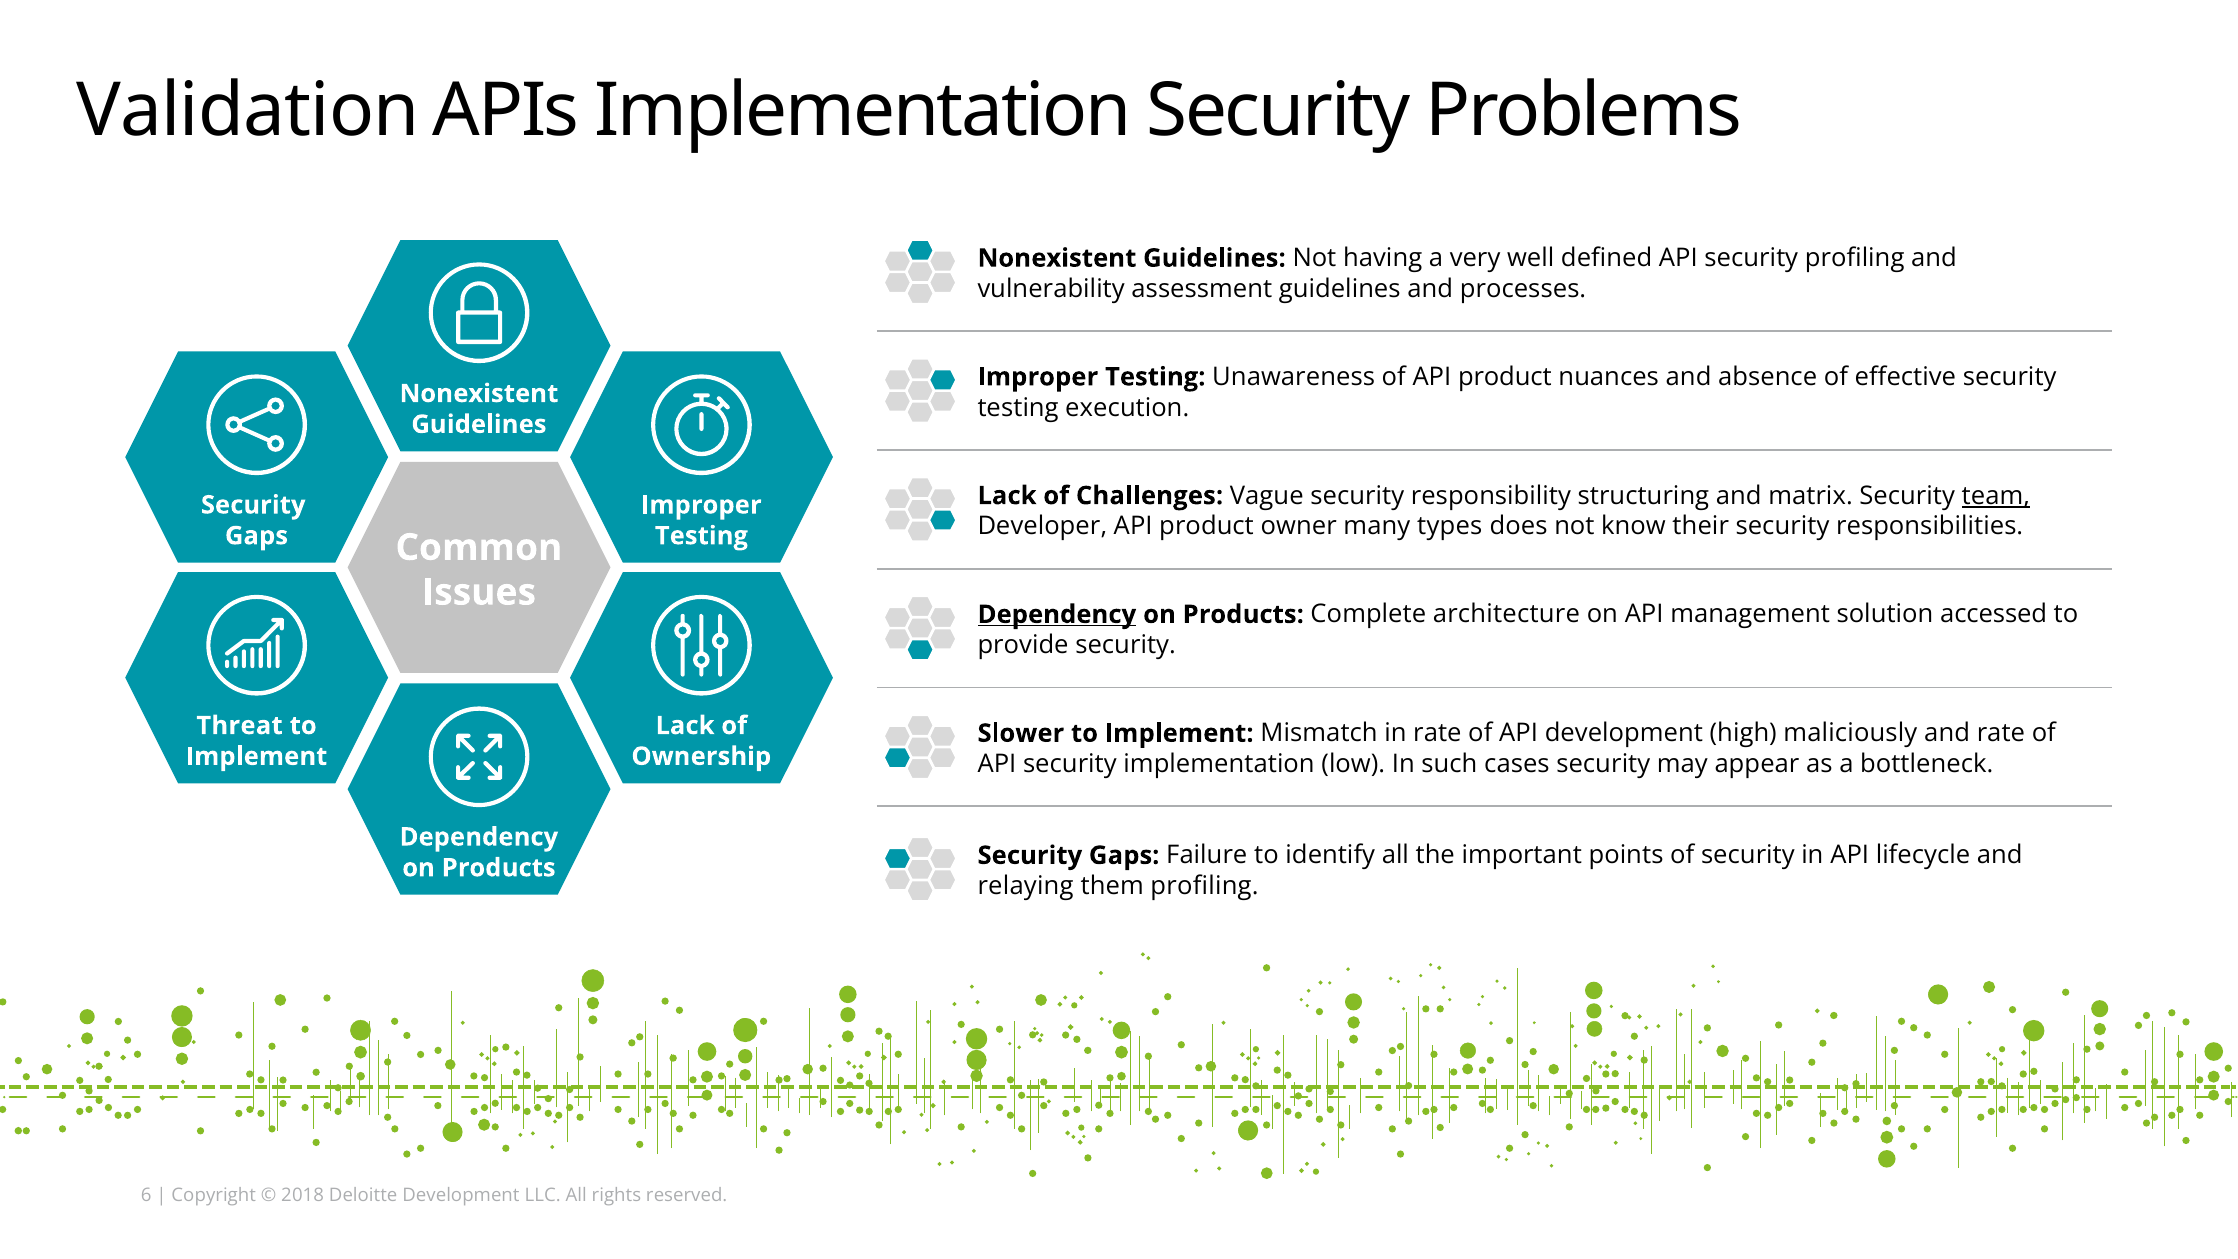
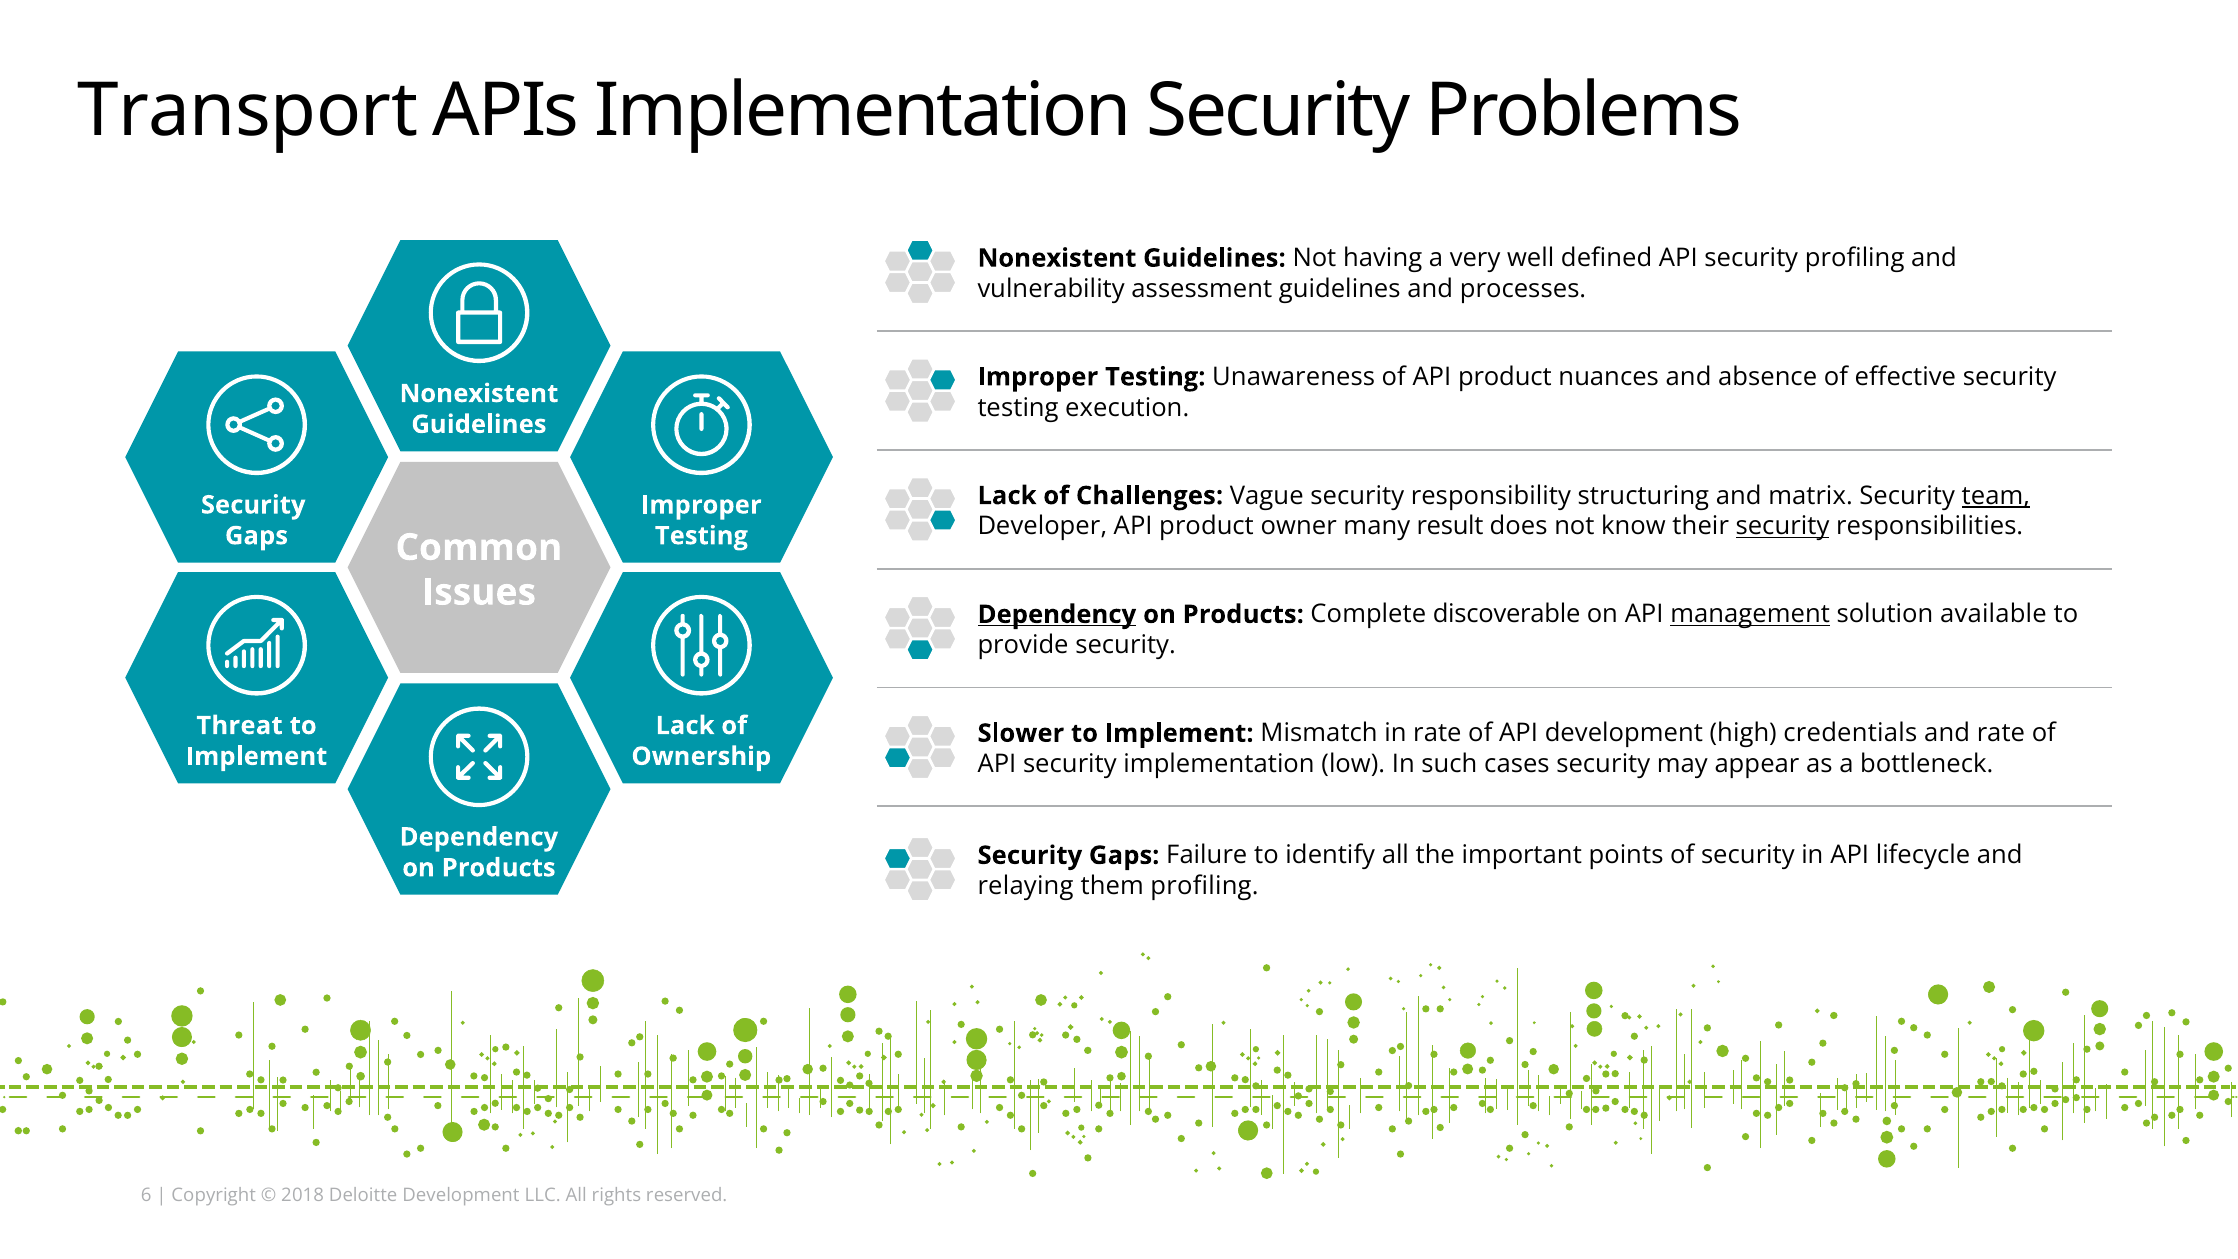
Validation: Validation -> Transport (248, 111)
types: types -> result (1450, 526)
security underline: none -> present (1782, 526)
architecture: architecture -> discoverable (1507, 614)
management underline: none -> present (1750, 614)
accessed: accessed -> available (1993, 614)
maliciously: maliciously -> credentials (1850, 733)
